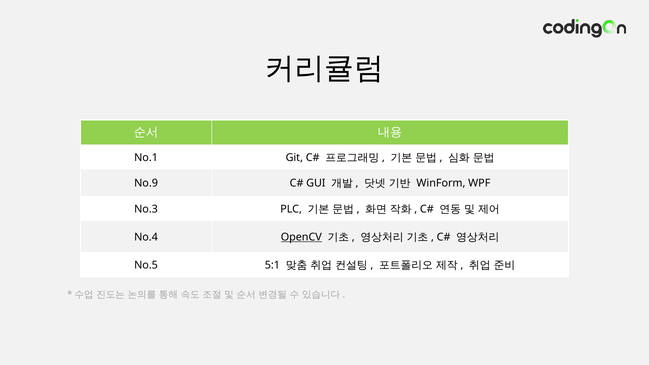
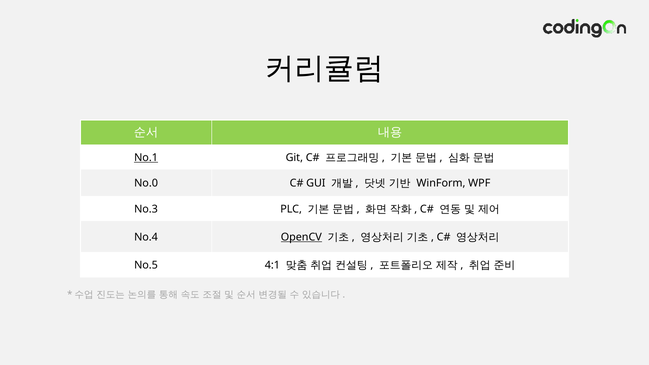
No.1 underline: none -> present (146, 158)
No.9: No.9 -> No.0 (146, 183)
5:1: 5:1 -> 4:1 (272, 265)
